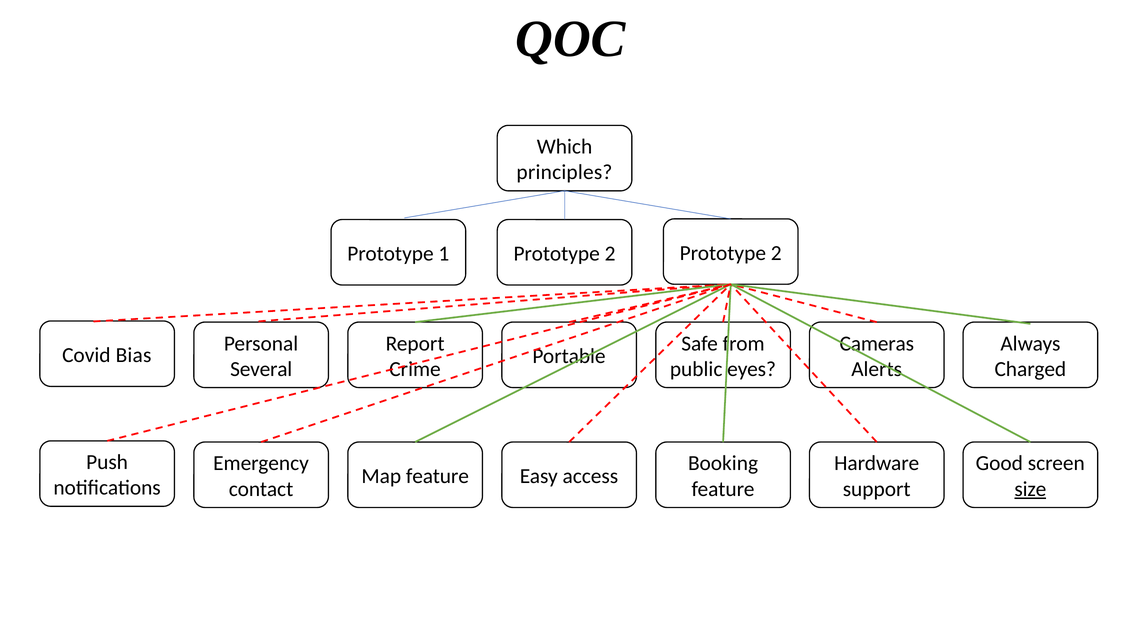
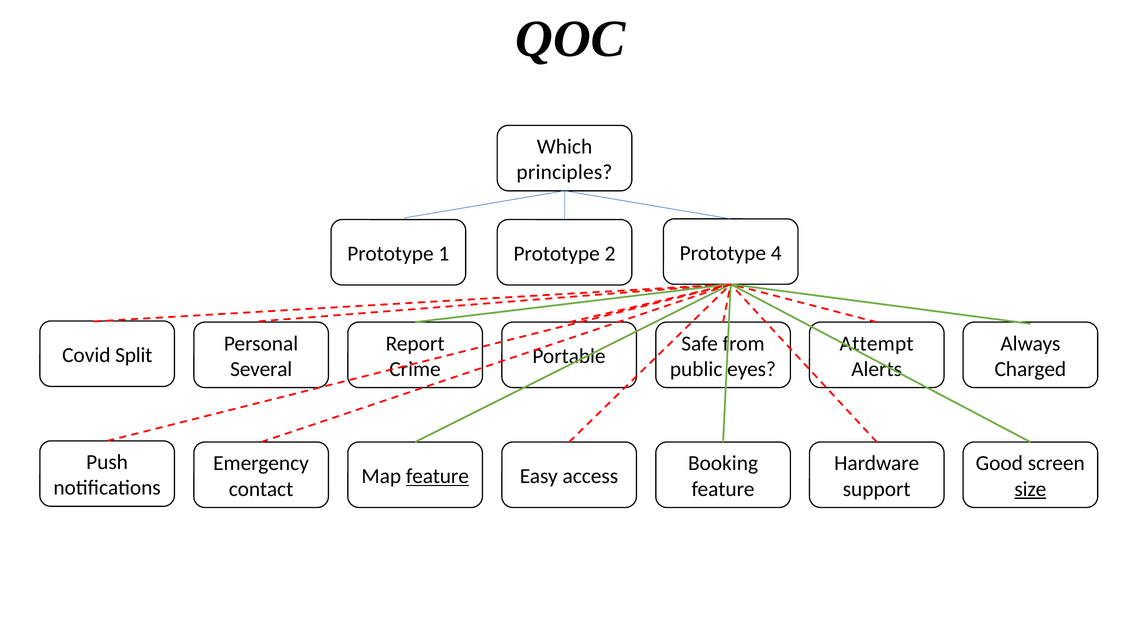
2 Prototype 2: 2 -> 4 (776, 253)
Cameras: Cameras -> Attempt (877, 343)
Bias: Bias -> Split (134, 355)
feature underline: none -> present (437, 476)
